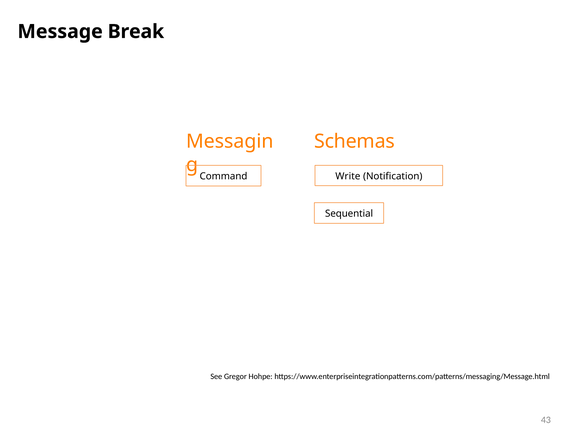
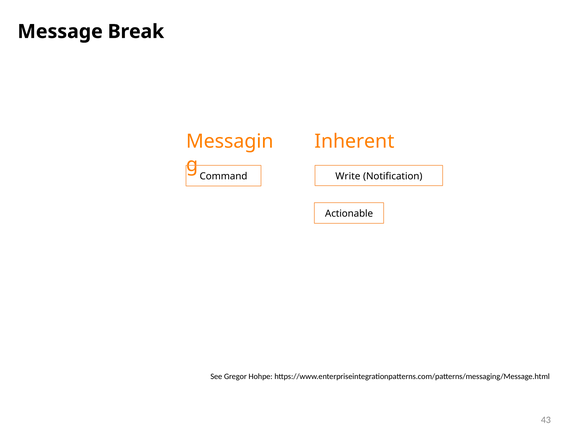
Schemas: Schemas -> Inherent (354, 141)
Sequential: Sequential -> Actionable (349, 213)
